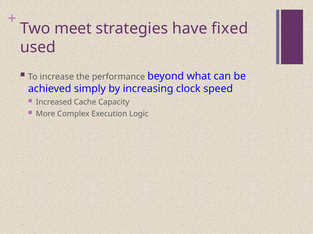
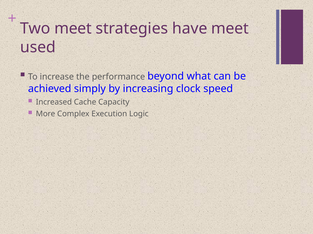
have fixed: fixed -> meet (230, 29)
